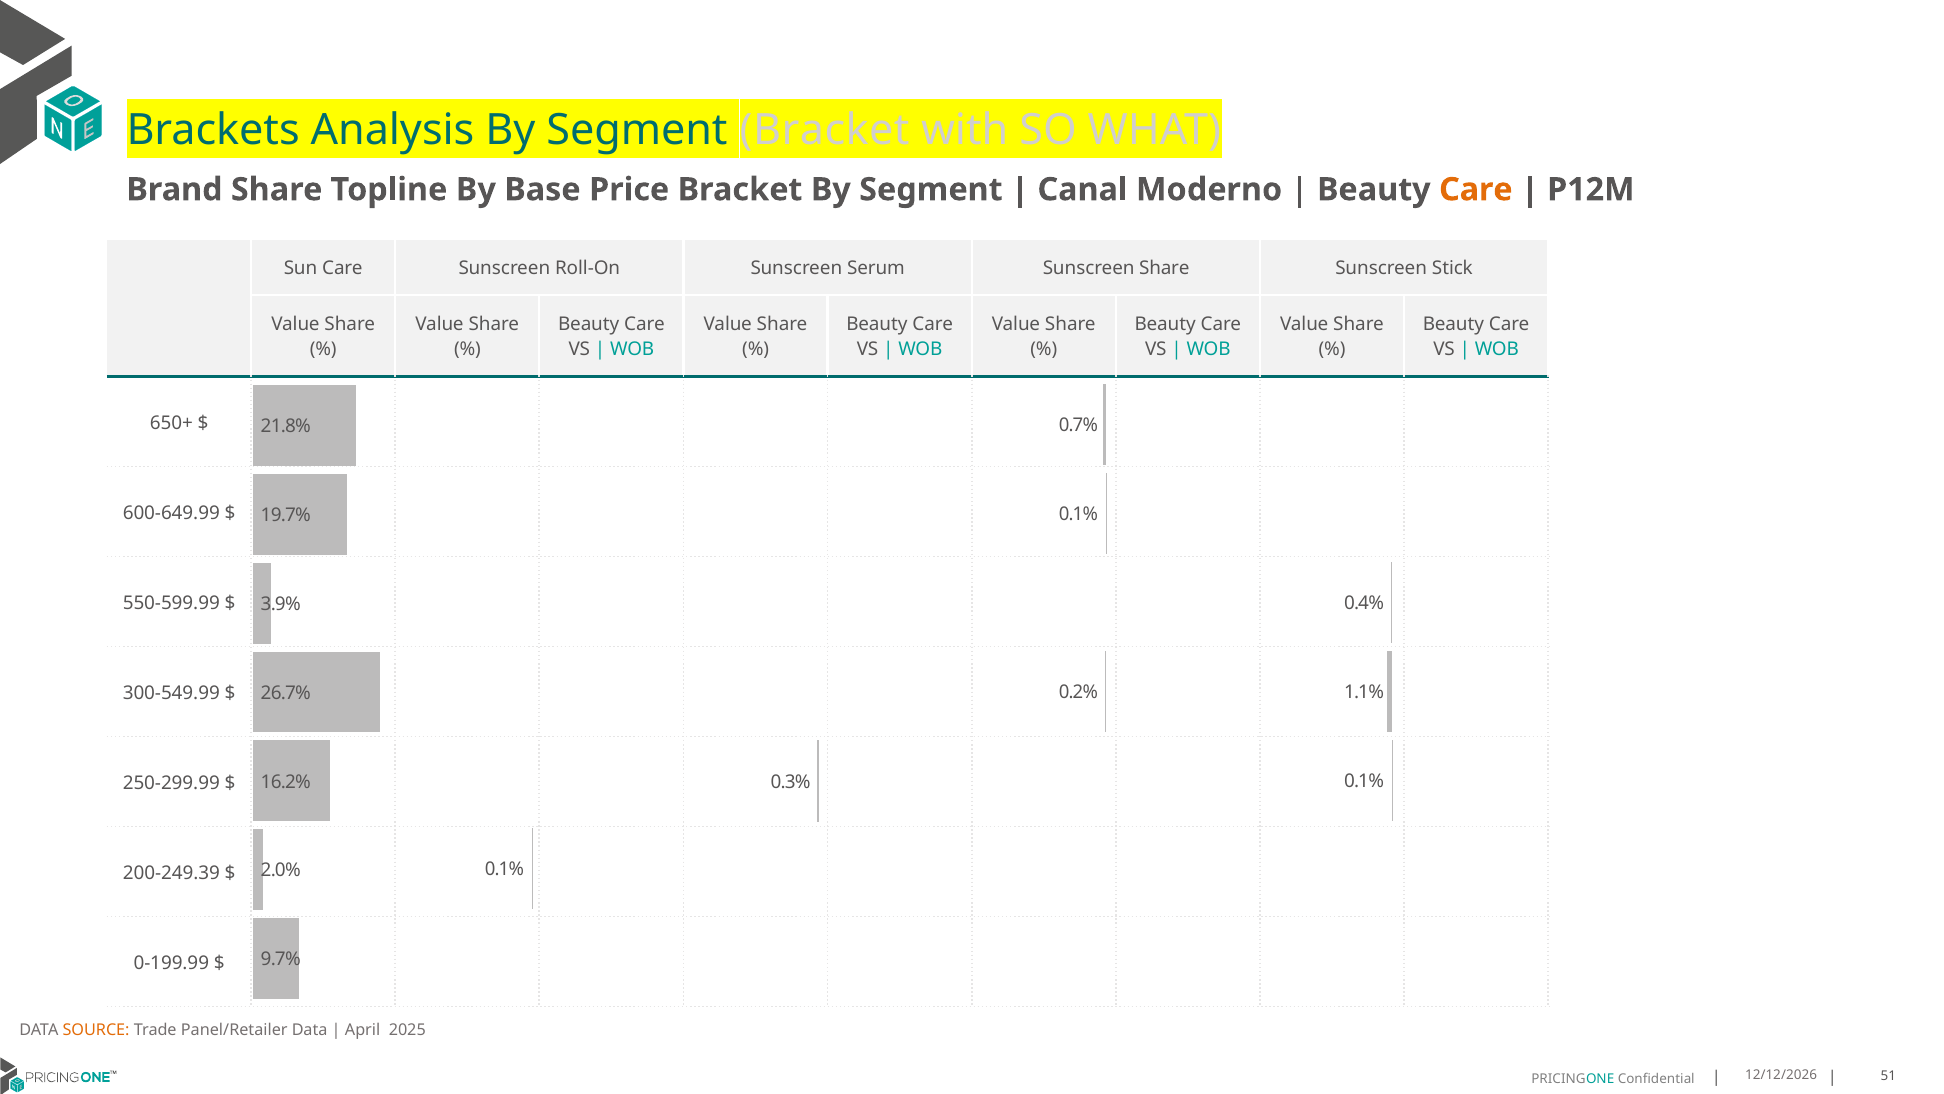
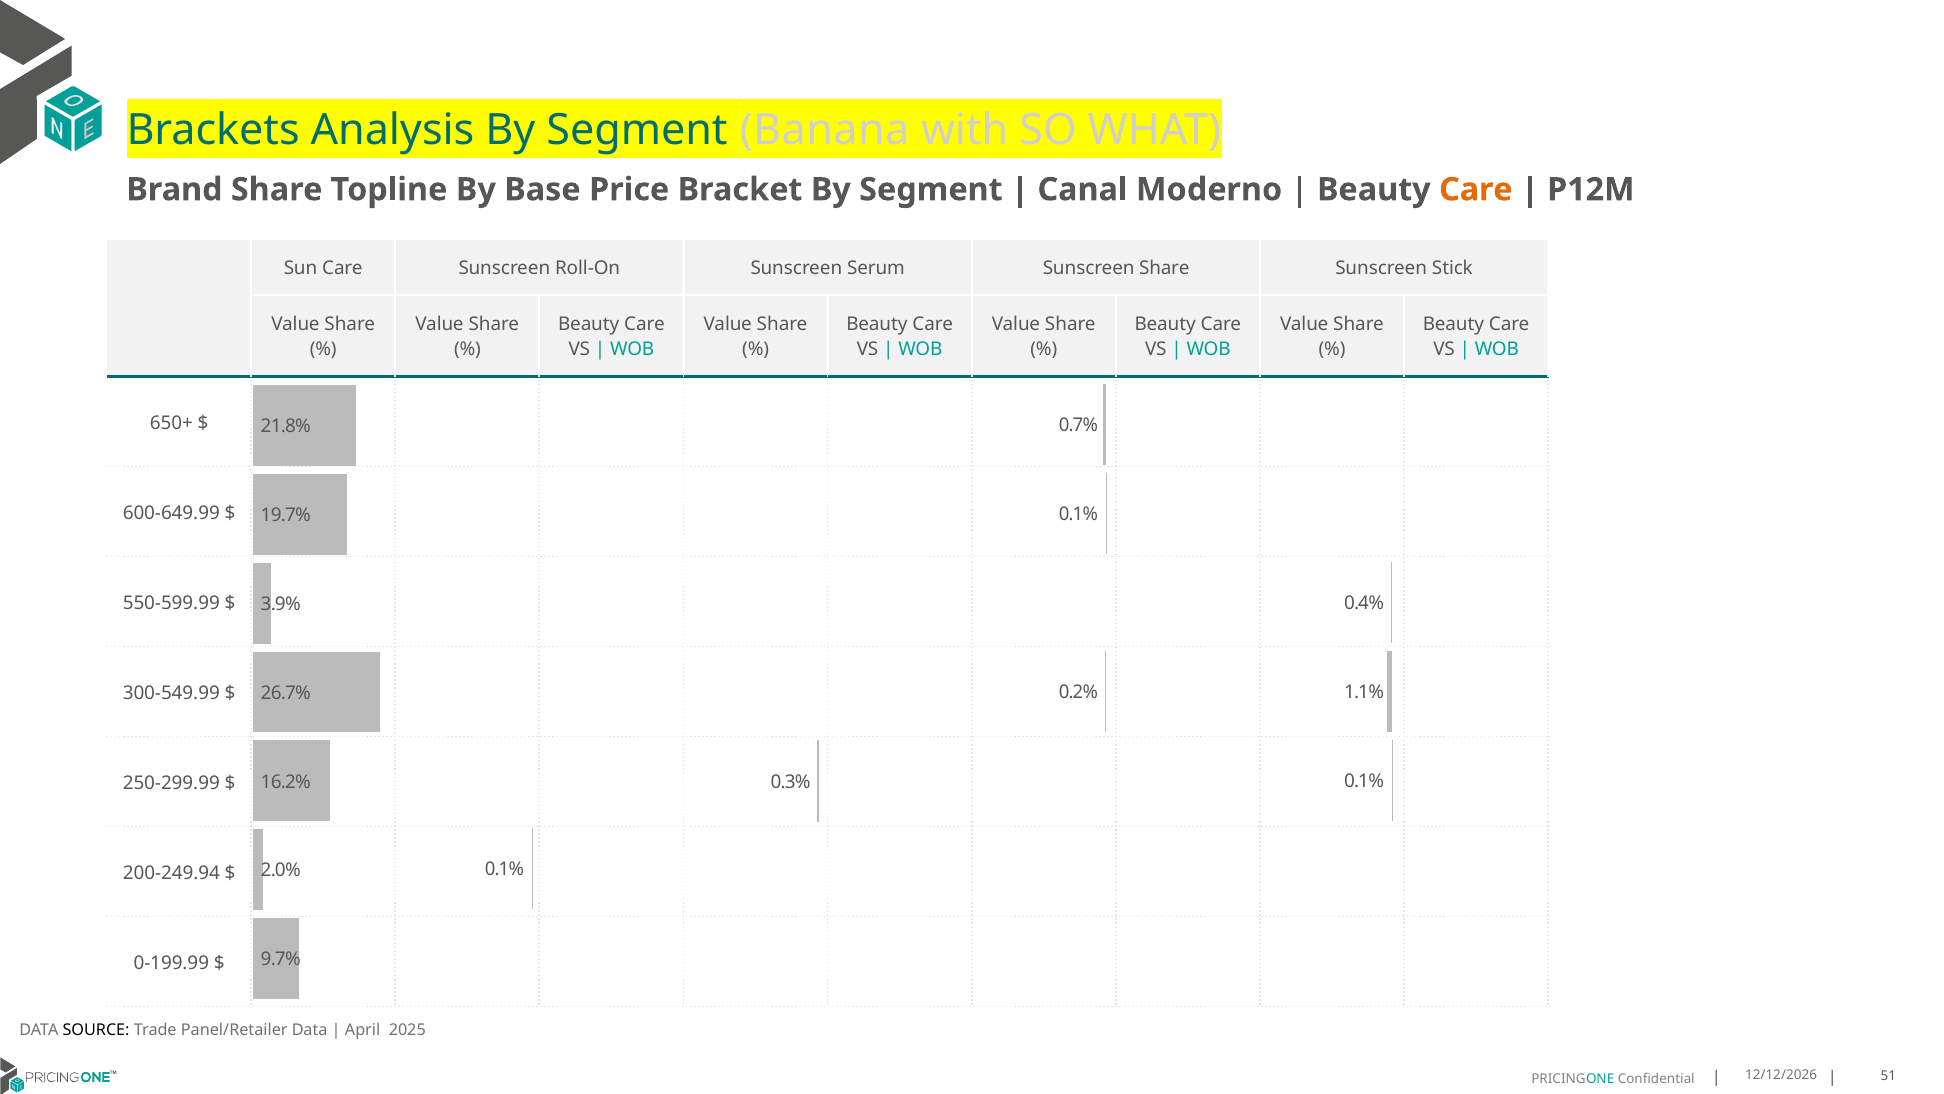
Segment Bracket: Bracket -> Banana (825, 131)
200-249.39: 200-249.39 -> 200-249.94 (171, 873)
SOURCE colour: orange -> black (96, 1030)
